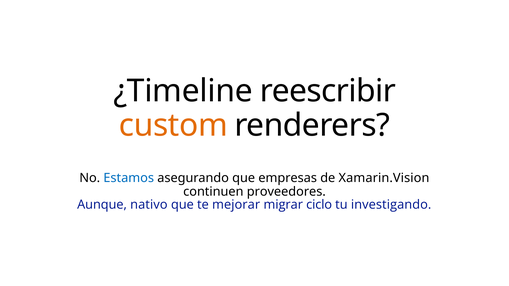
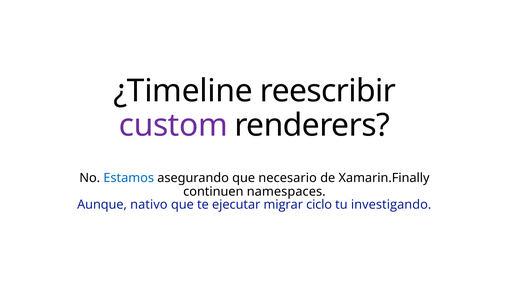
custom colour: orange -> purple (173, 125)
empresas: empresas -> necesario (288, 178)
Xamarin.Vision: Xamarin.Vision -> Xamarin.Finally (384, 178)
proveedores: proveedores -> namespaces (286, 192)
mejorar: mejorar -> ejecutar (236, 205)
